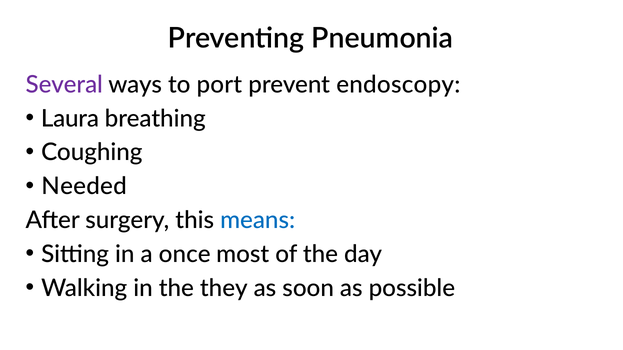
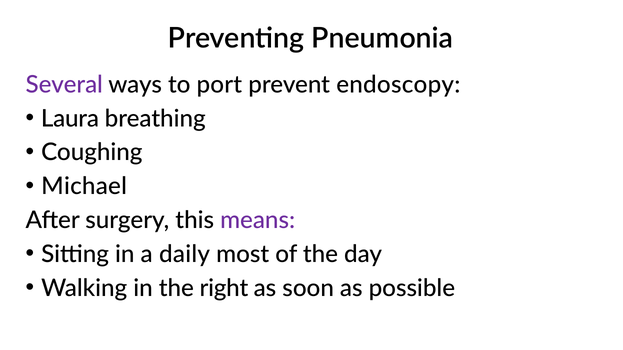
Needed: Needed -> Michael (84, 187)
means colour: blue -> purple (258, 221)
once: once -> daily (185, 255)
they: they -> right (224, 288)
